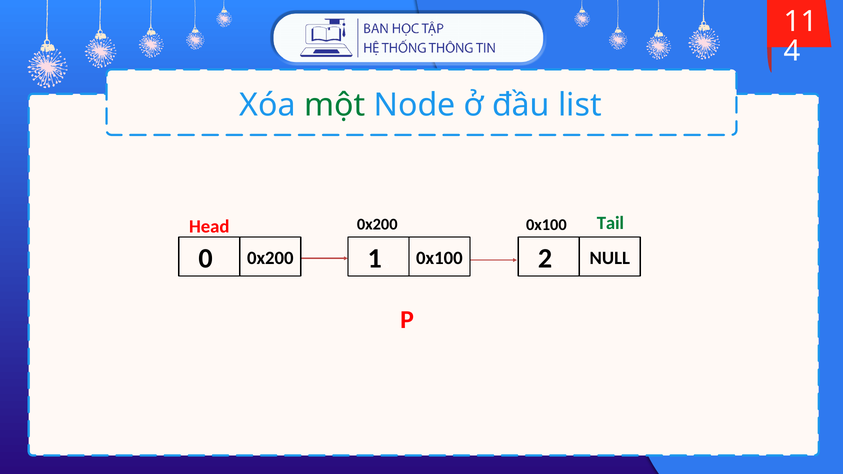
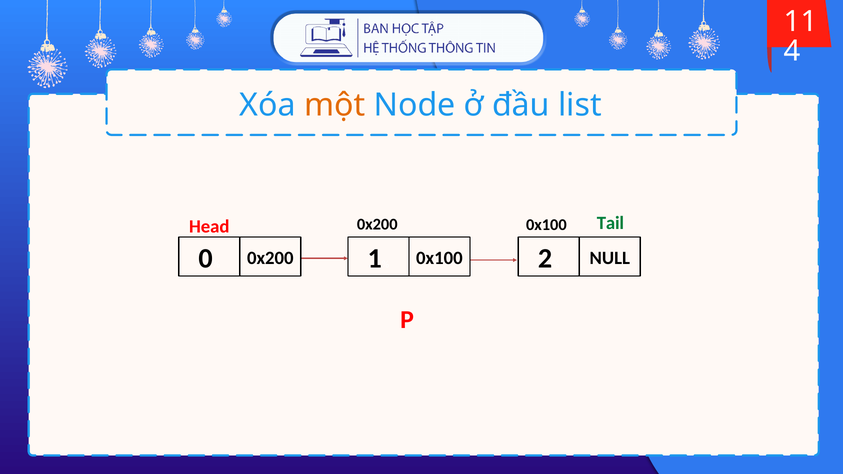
một colour: green -> orange (335, 105)
